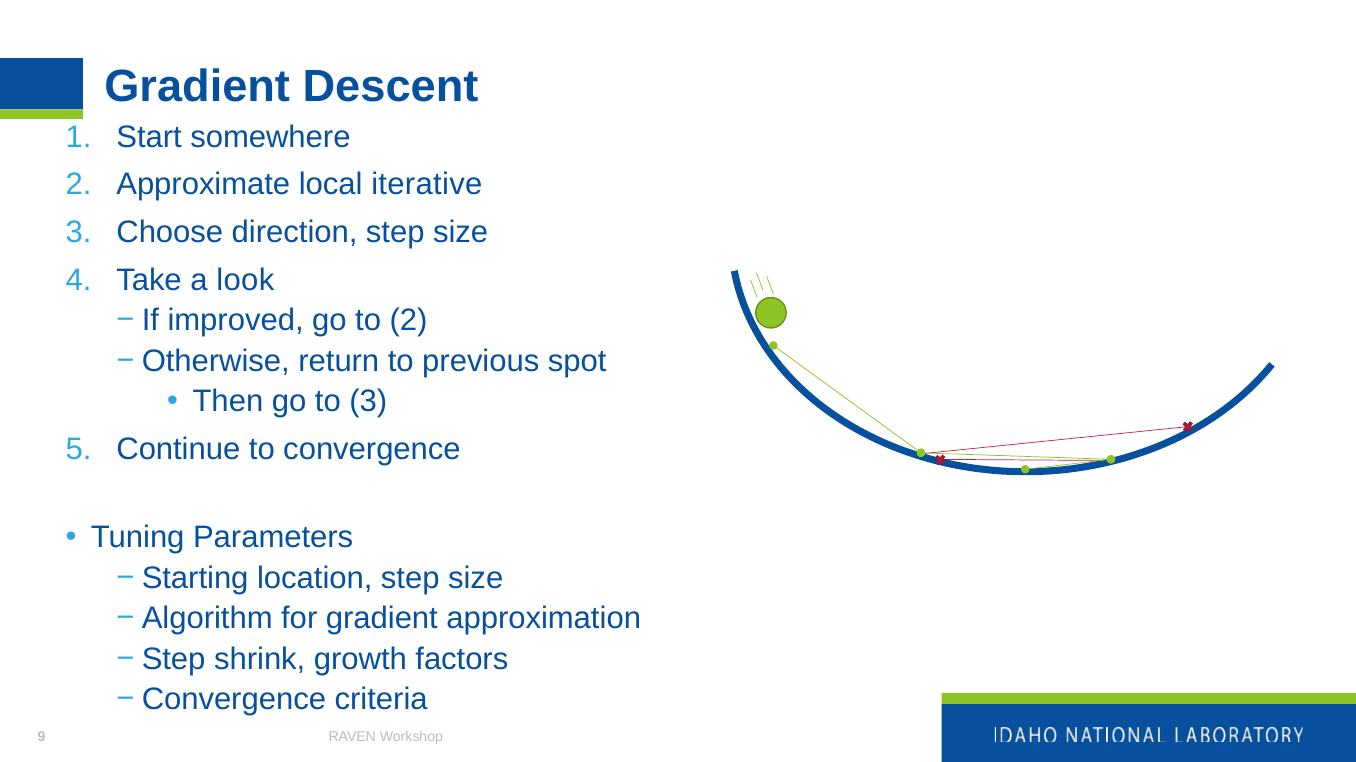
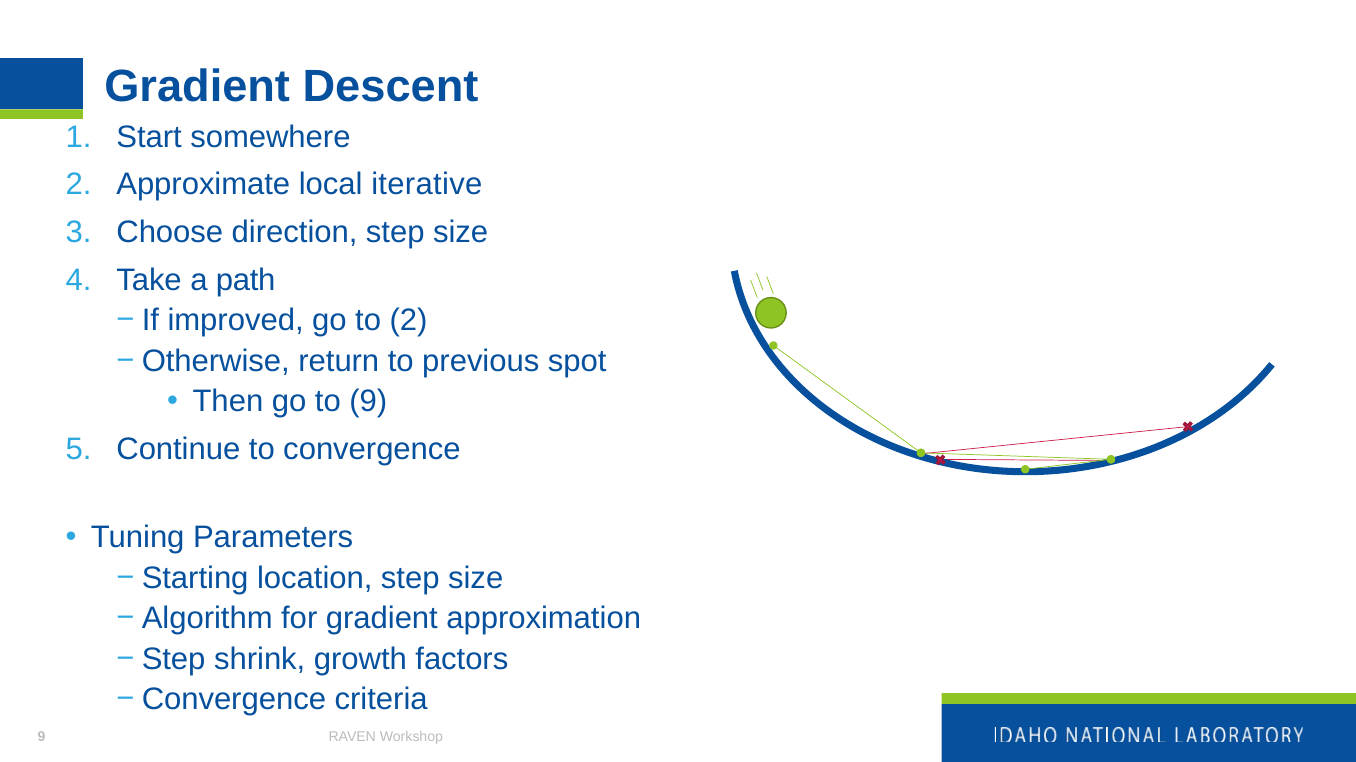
look: look -> path (246, 280)
to 3: 3 -> 9 (368, 402)
